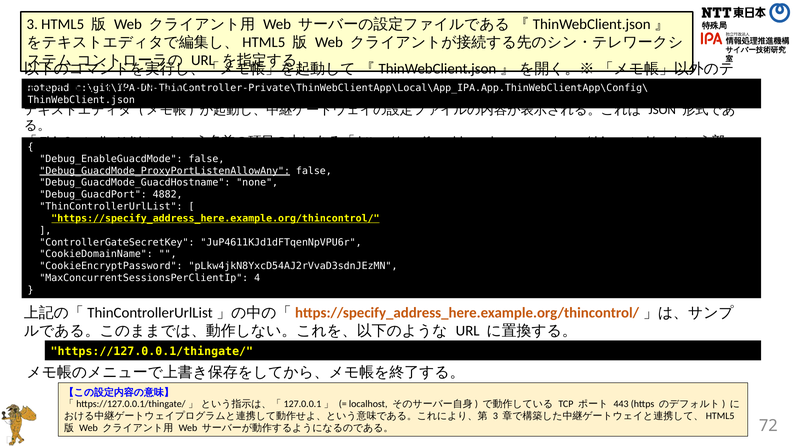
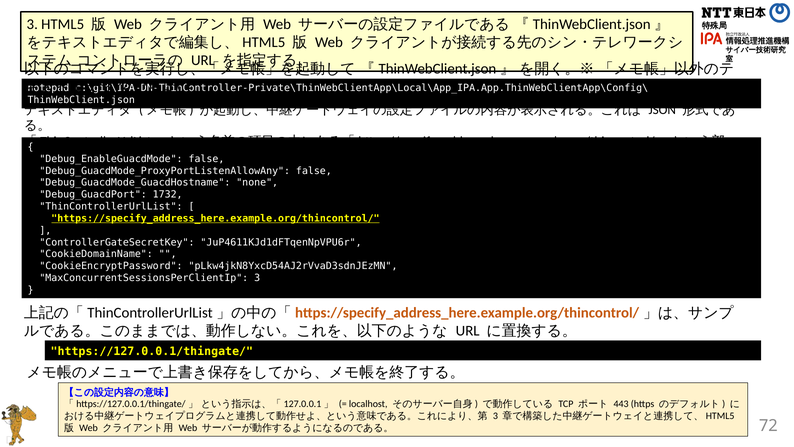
Debug_GuacdMode_ProxyPortListenAllowAny underline: present -> none (165, 171)
4882: 4882 -> 1732 (168, 194)
MaxConcurrentSessionsPerClientIp 4: 4 -> 3 (257, 278)
